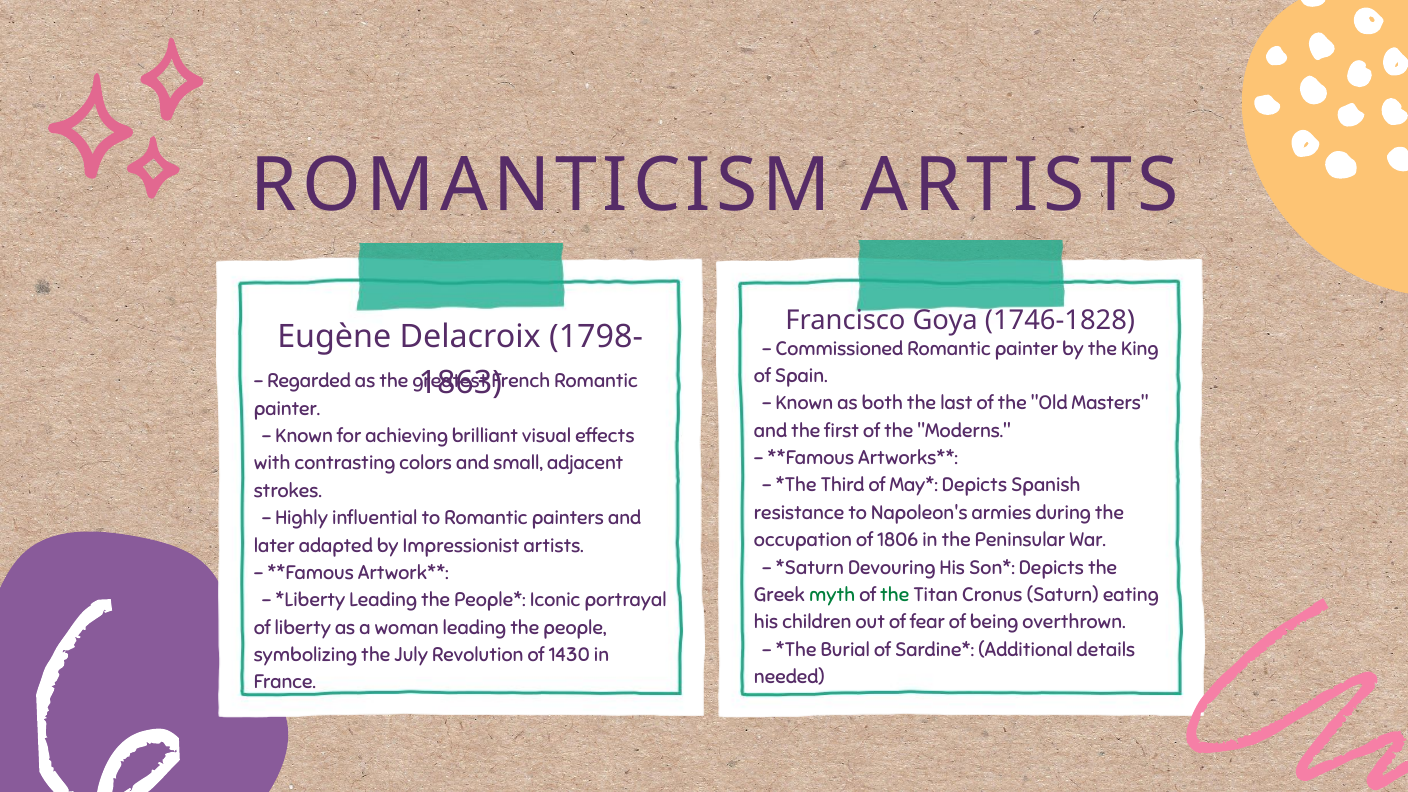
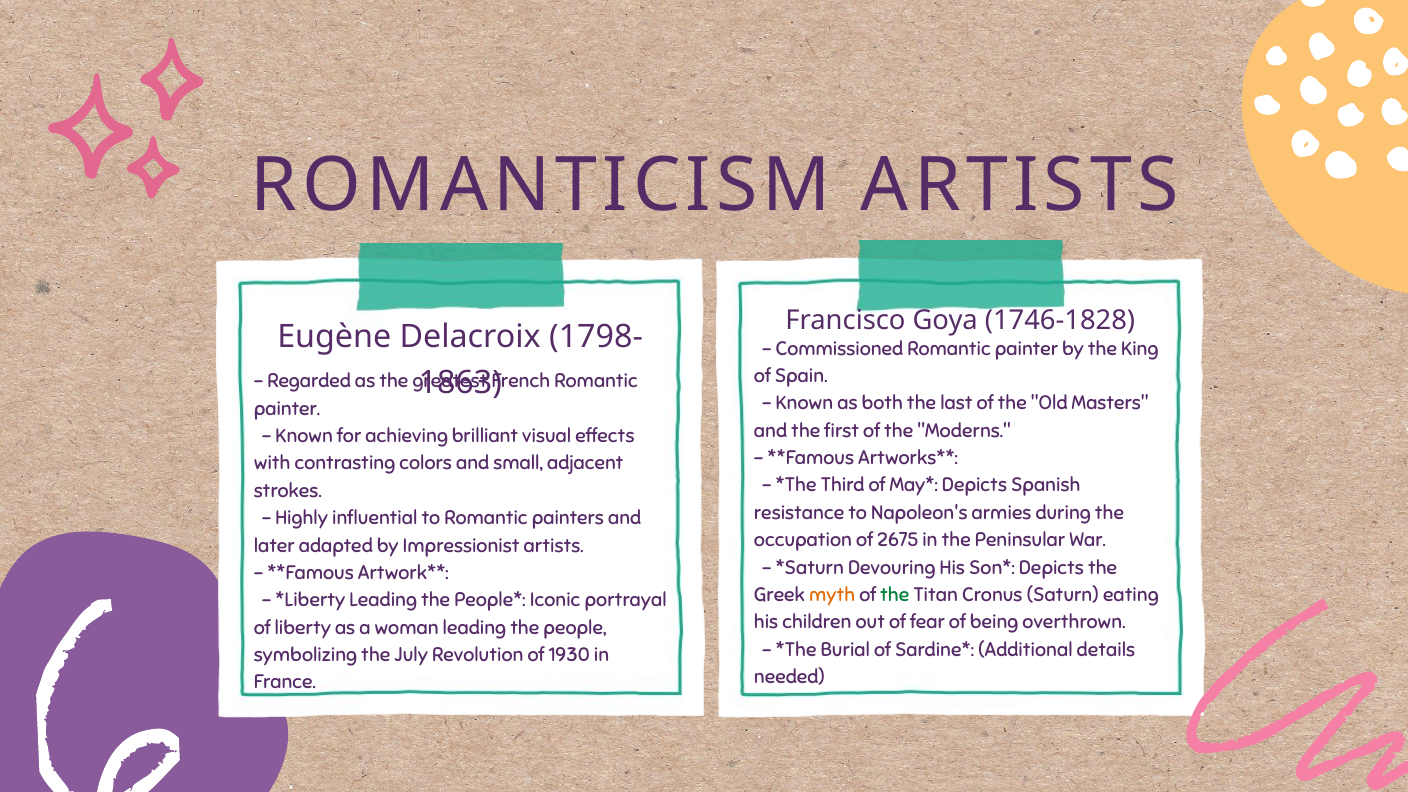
1806: 1806 -> 2675 (898, 540)
myth colour: green -> orange (832, 595)
1430: 1430 -> 1930 (569, 655)
